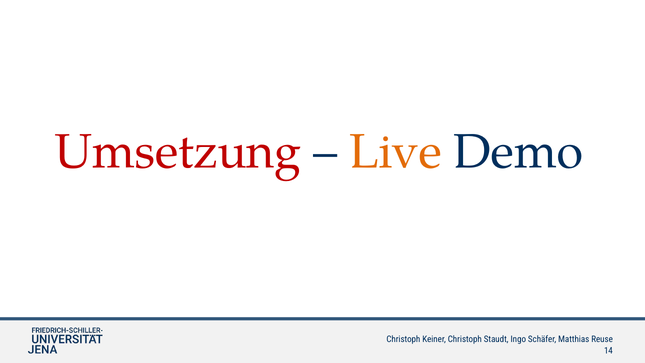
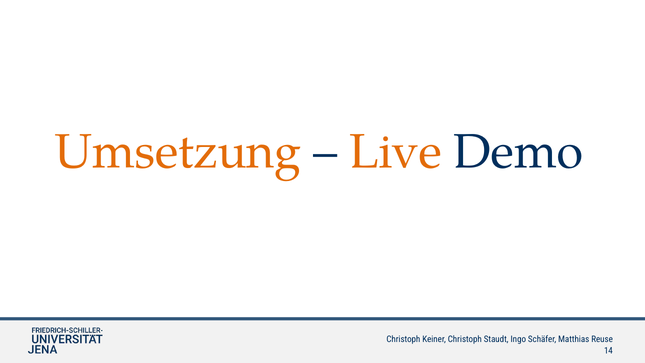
Umsetzung colour: red -> orange (178, 152)
